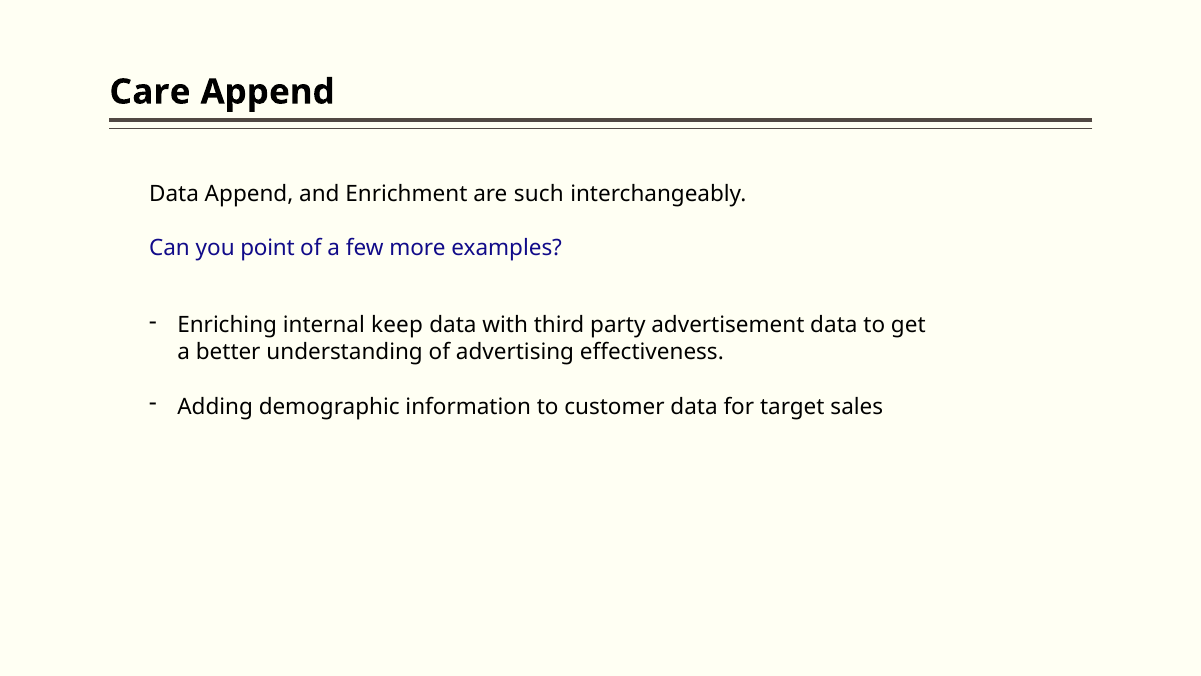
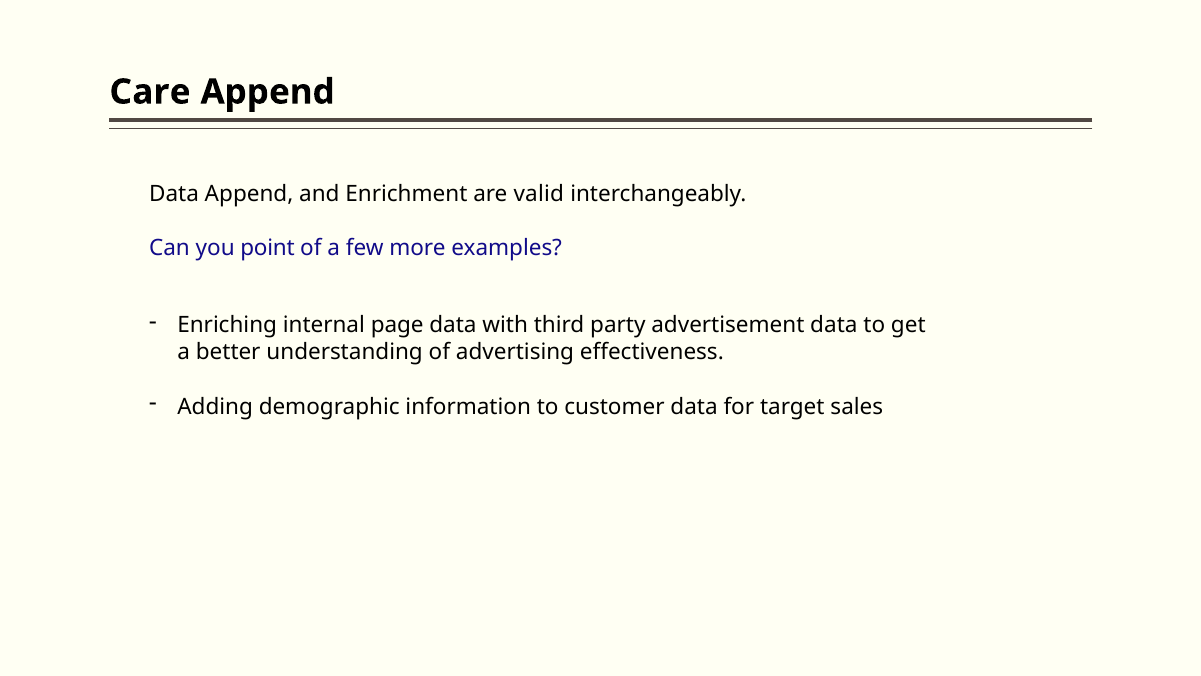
such: such -> valid (539, 194)
keep: keep -> page (397, 325)
